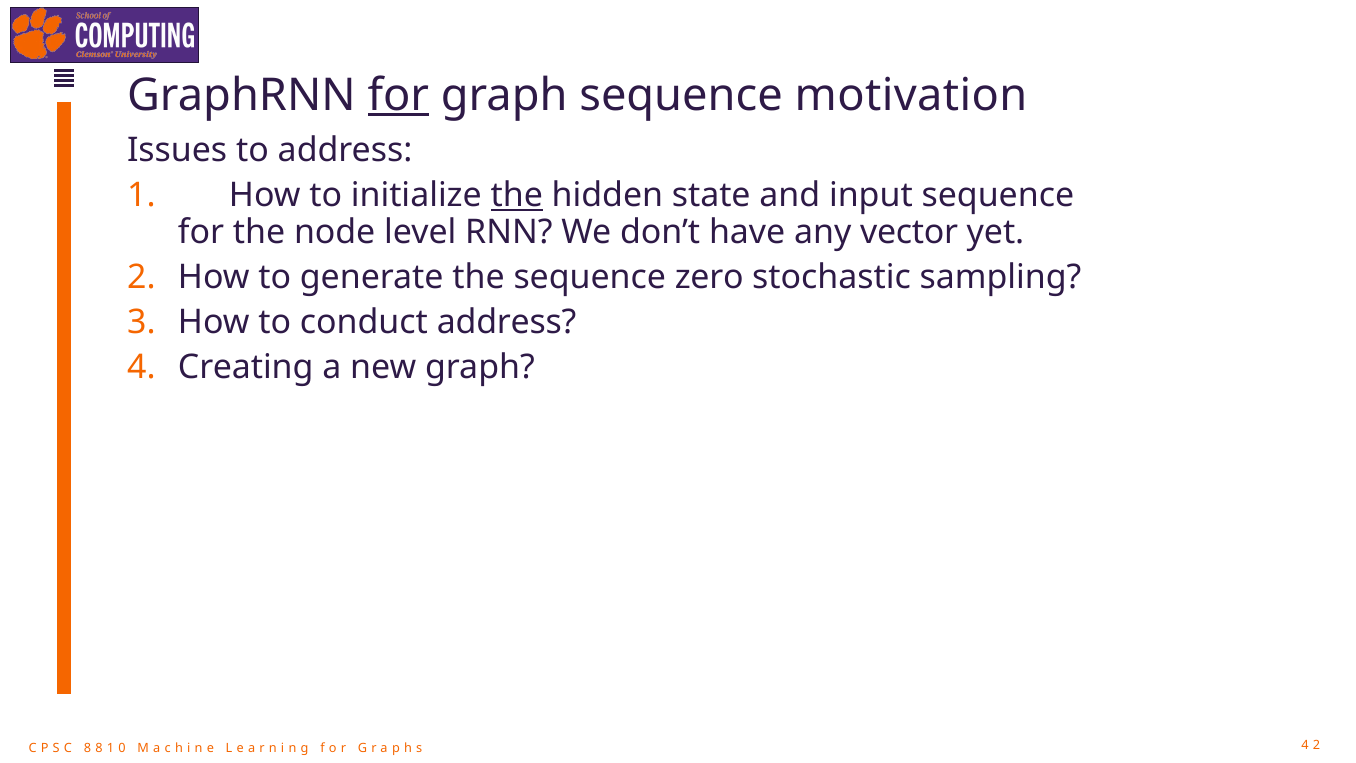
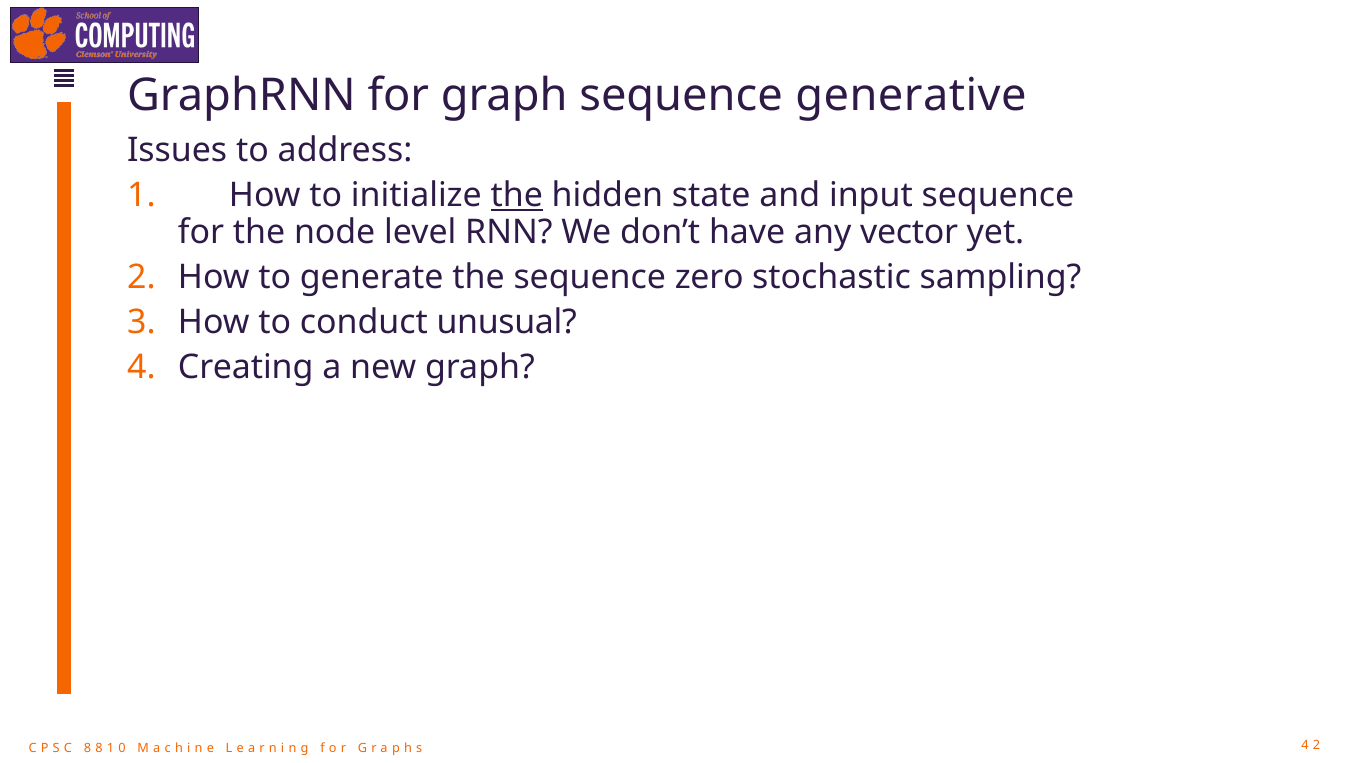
for underline: present -> none (398, 95)
motivation: motivation -> generative (911, 95)
conduct address: address -> unusual (507, 322)
